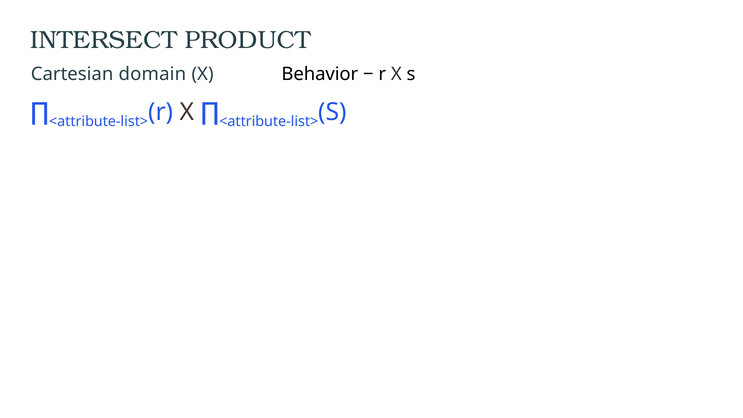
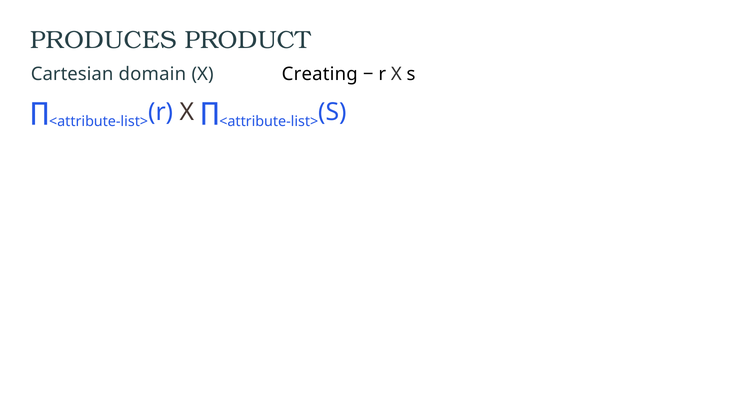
INTERSECT: INTERSECT -> PRODUCES (104, 40)
Behavior: Behavior -> Creating (320, 74)
